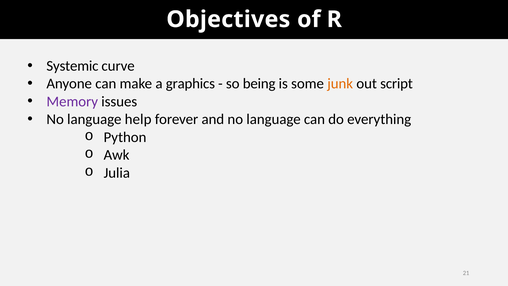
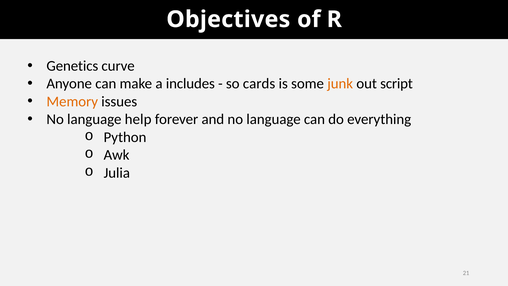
Systemic: Systemic -> Genetics (72, 66)
graphics: graphics -> includes (190, 84)
being: being -> cards (259, 84)
Memory colour: purple -> orange (72, 101)
